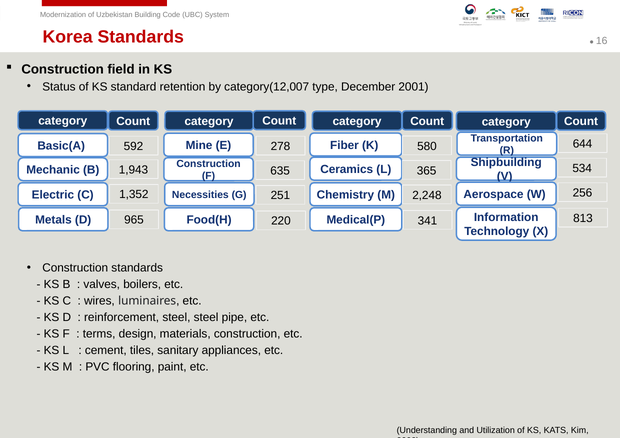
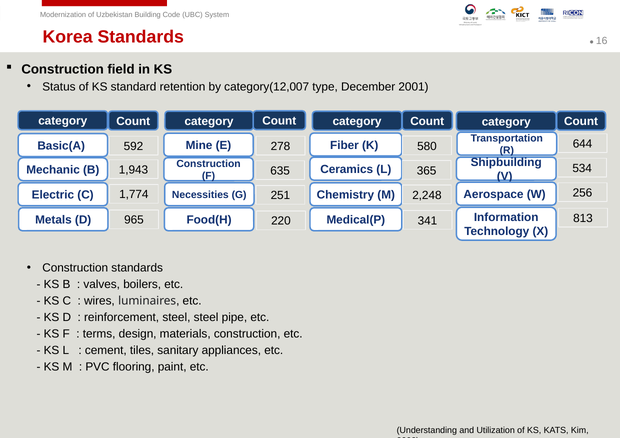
1,352: 1,352 -> 1,774 (134, 195)
